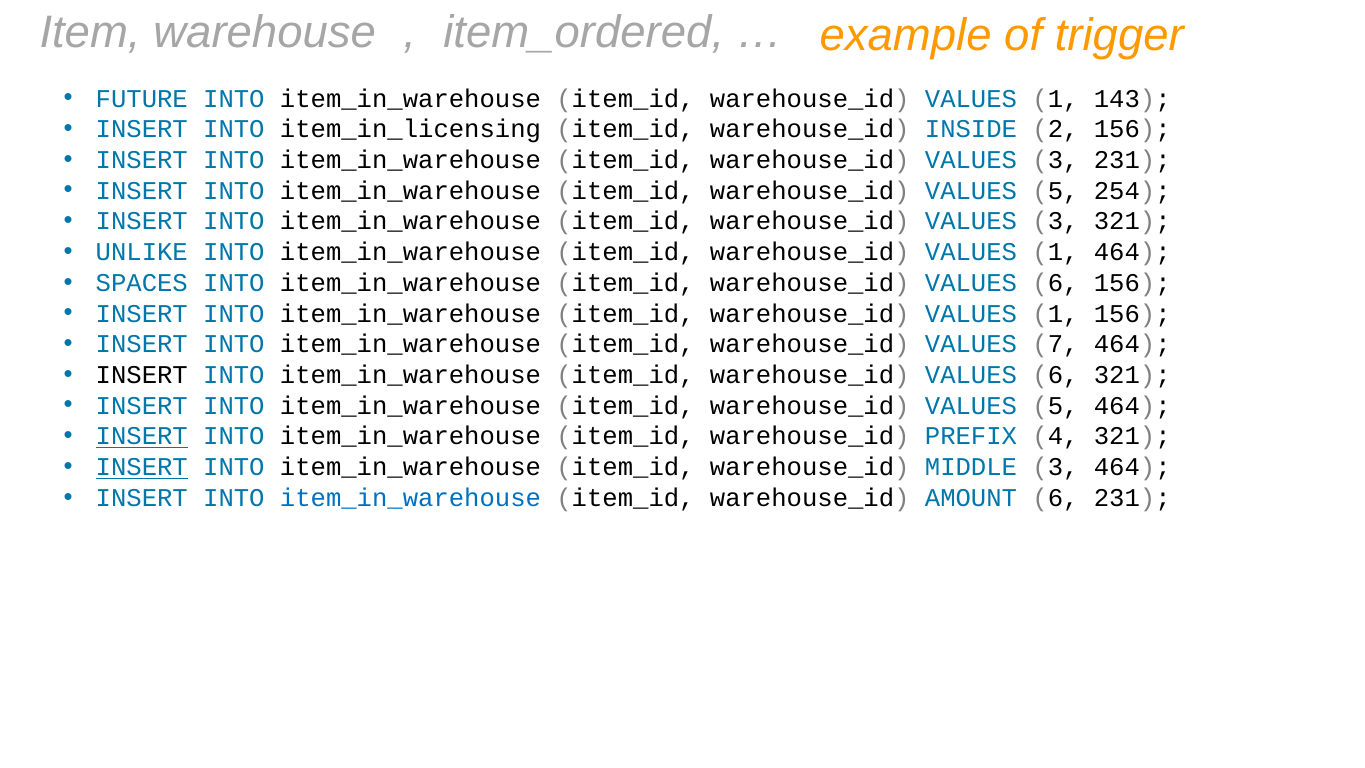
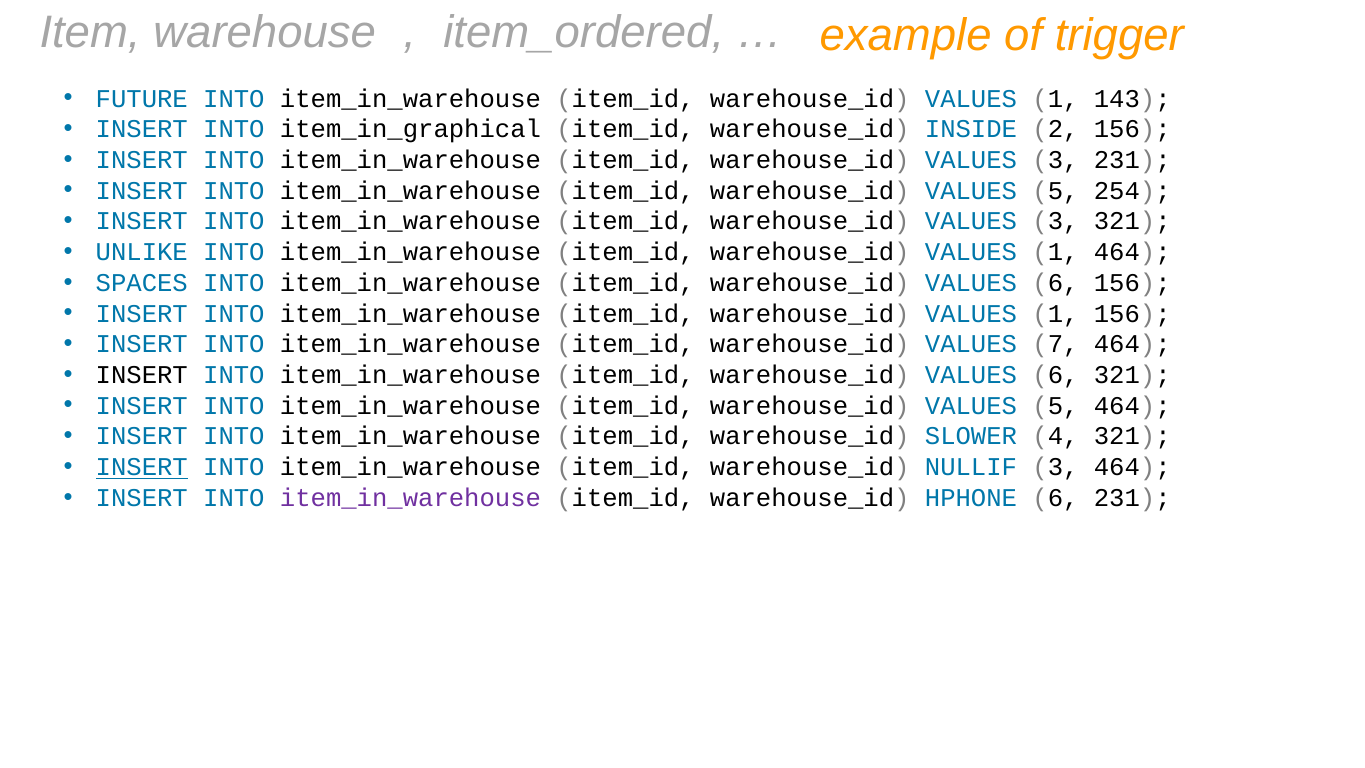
item_in_licensing: item_in_licensing -> item_in_graphical (410, 129)
INSERT underline: present -> none (142, 436)
PREFIX: PREFIX -> SLOWER (971, 436)
MIDDLE: MIDDLE -> NULLIF (971, 467)
item_in_warehouse colour: blue -> purple (410, 498)
AMOUNT: AMOUNT -> HPHONE (971, 498)
